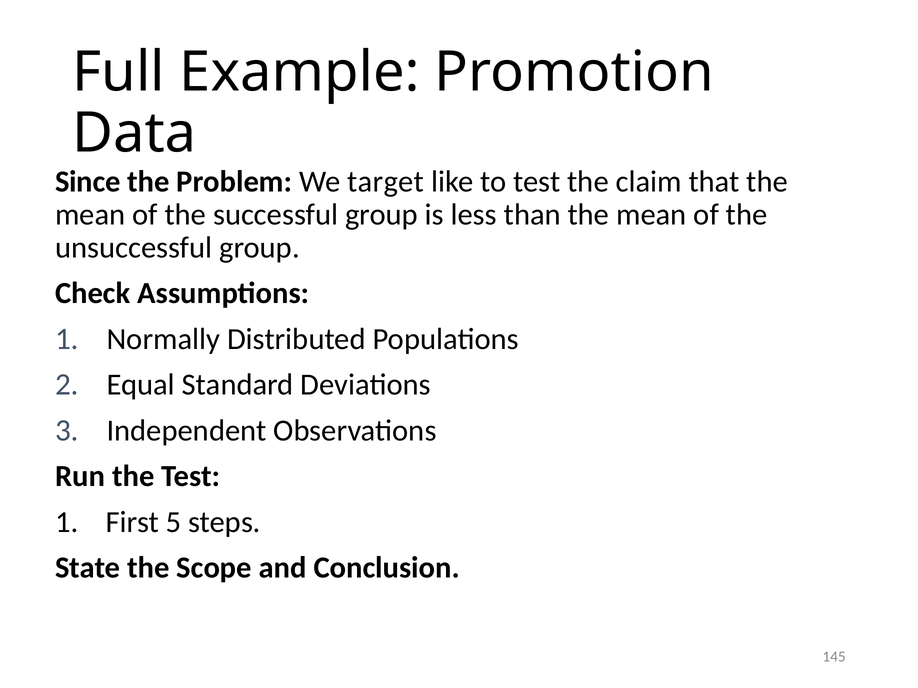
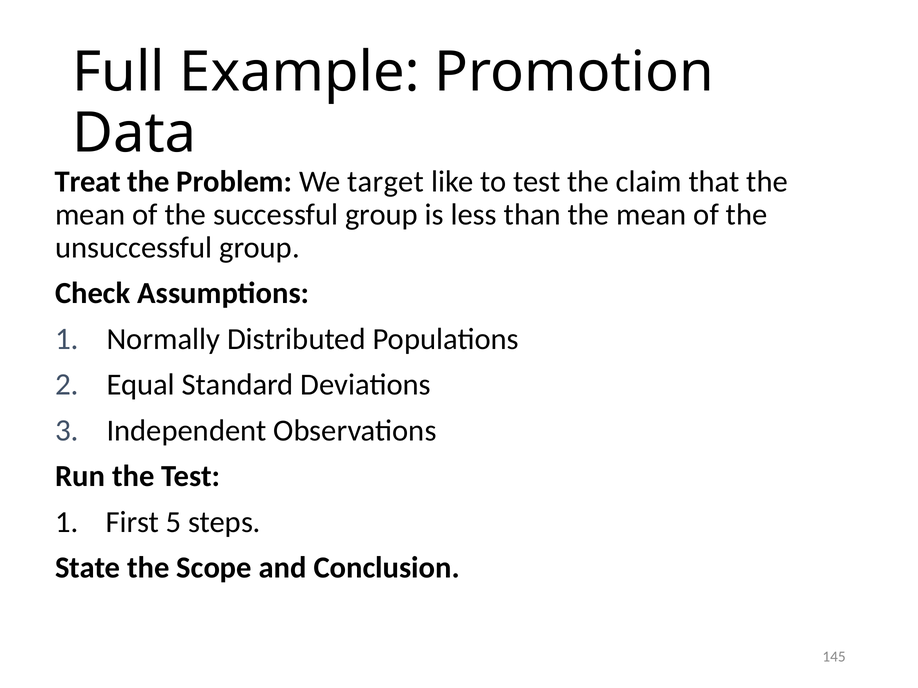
Since: Since -> Treat (88, 182)
